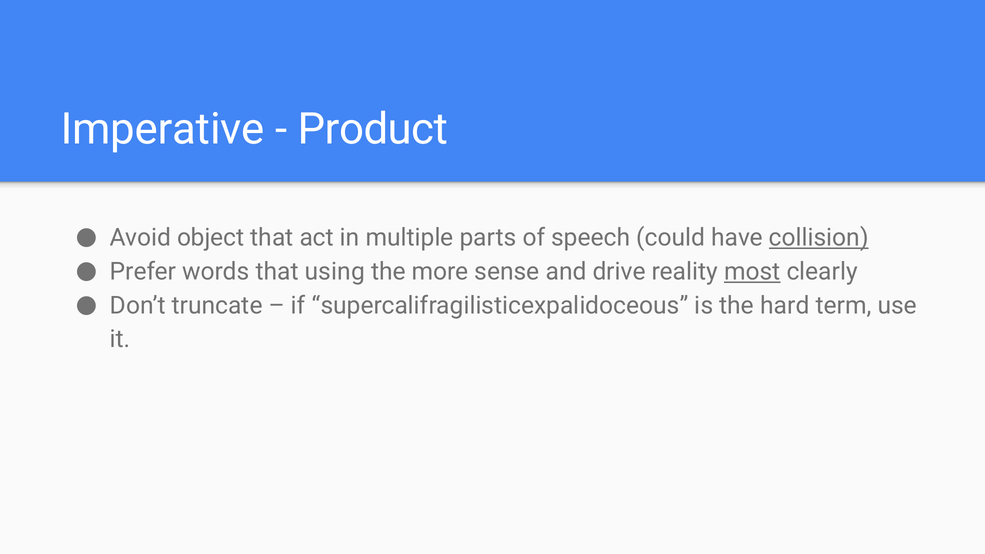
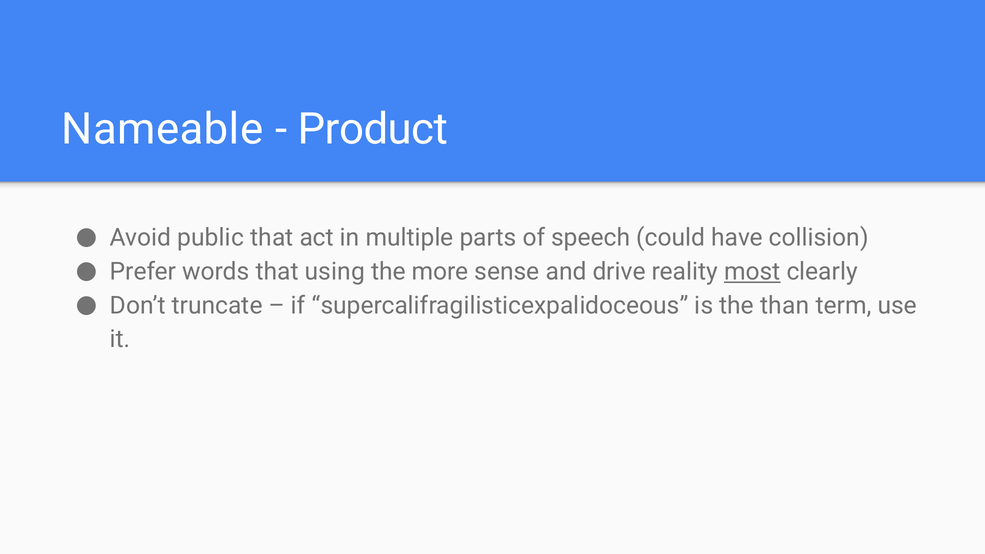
Imperative: Imperative -> Nameable (162, 129)
object: object -> public (211, 238)
collision underline: present -> none (819, 238)
hard: hard -> than (785, 305)
